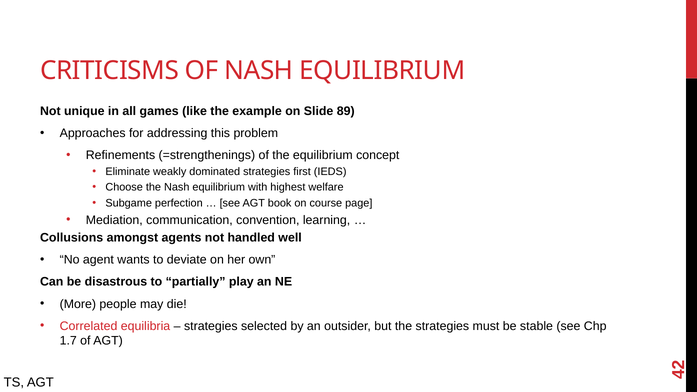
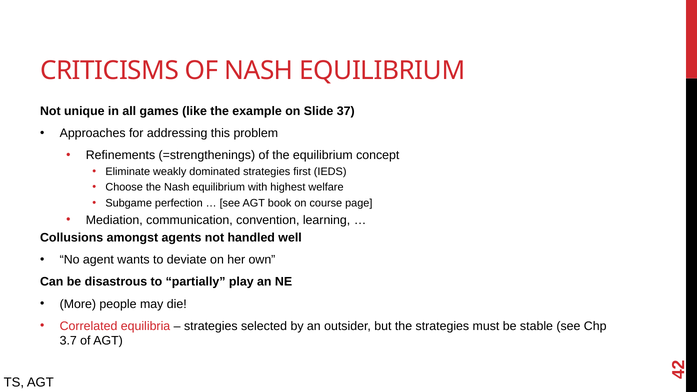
89: 89 -> 37 (346, 111)
1.7: 1.7 -> 3.7 (68, 341)
